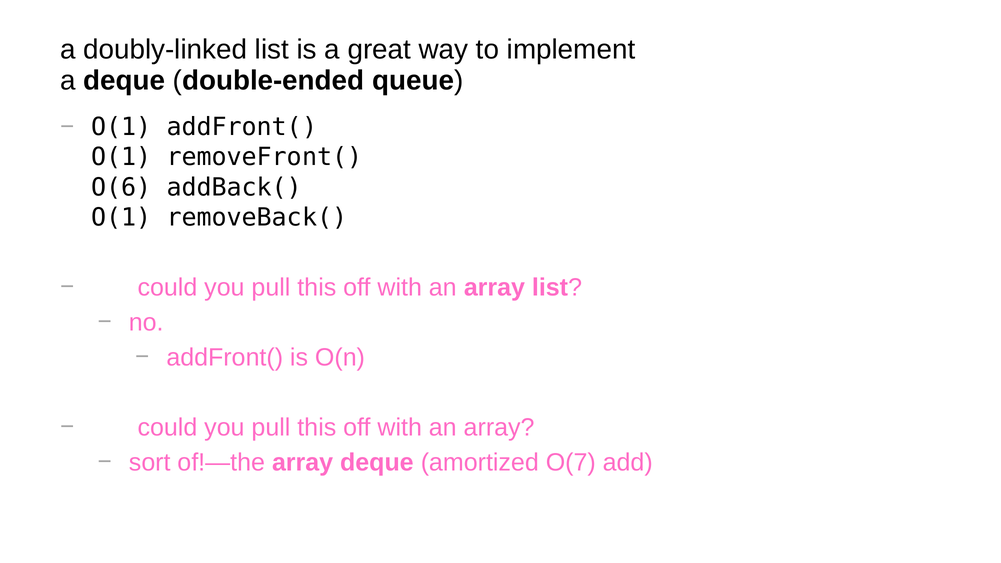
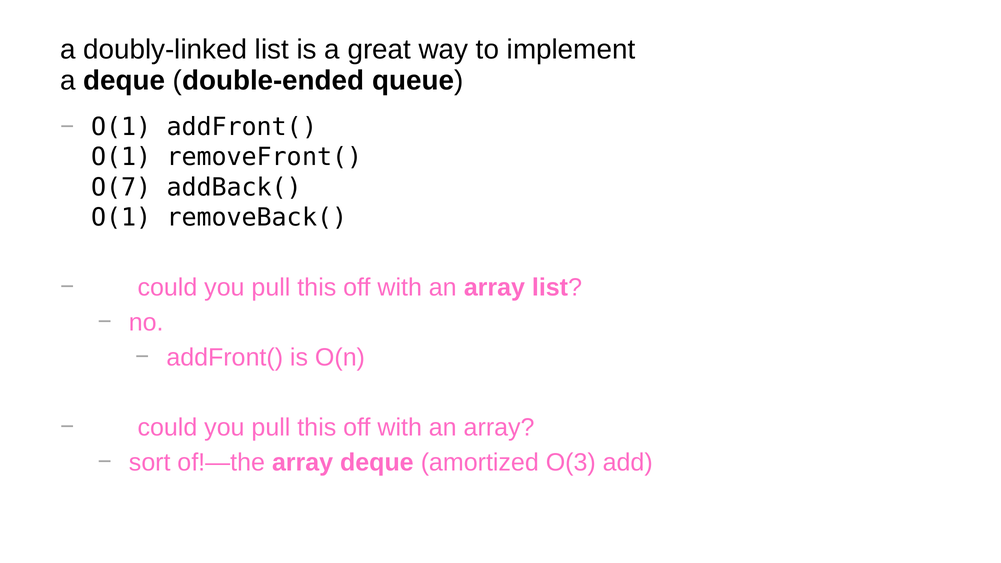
O(6: O(6 -> O(7 (121, 187)
O(7: O(7 -> O(3 (571, 463)
